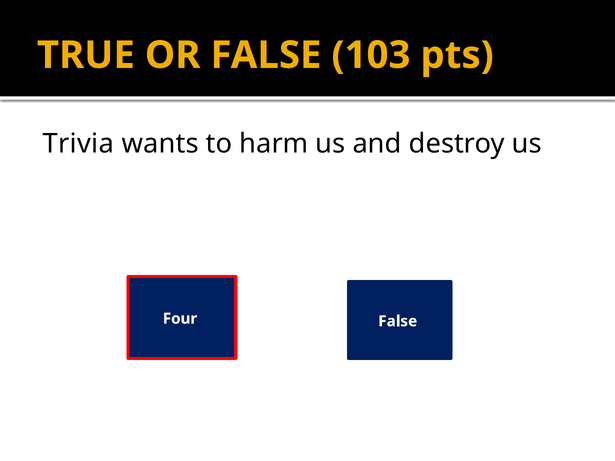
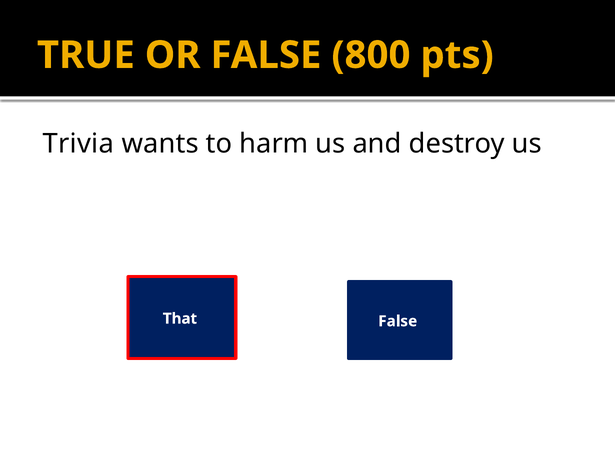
103: 103 -> 800 (371, 55)
Four: Four -> That (180, 319)
